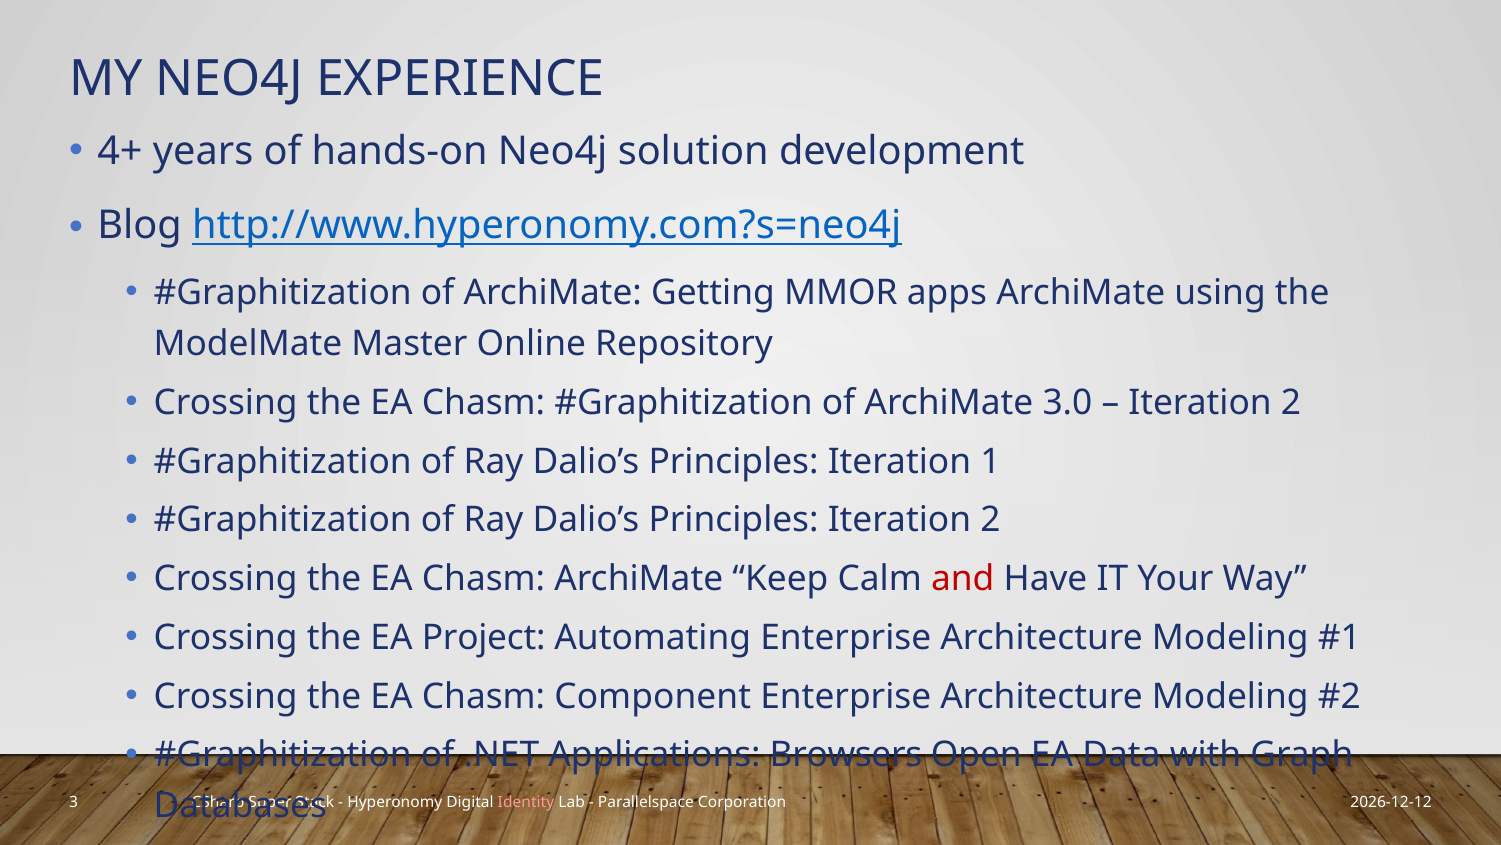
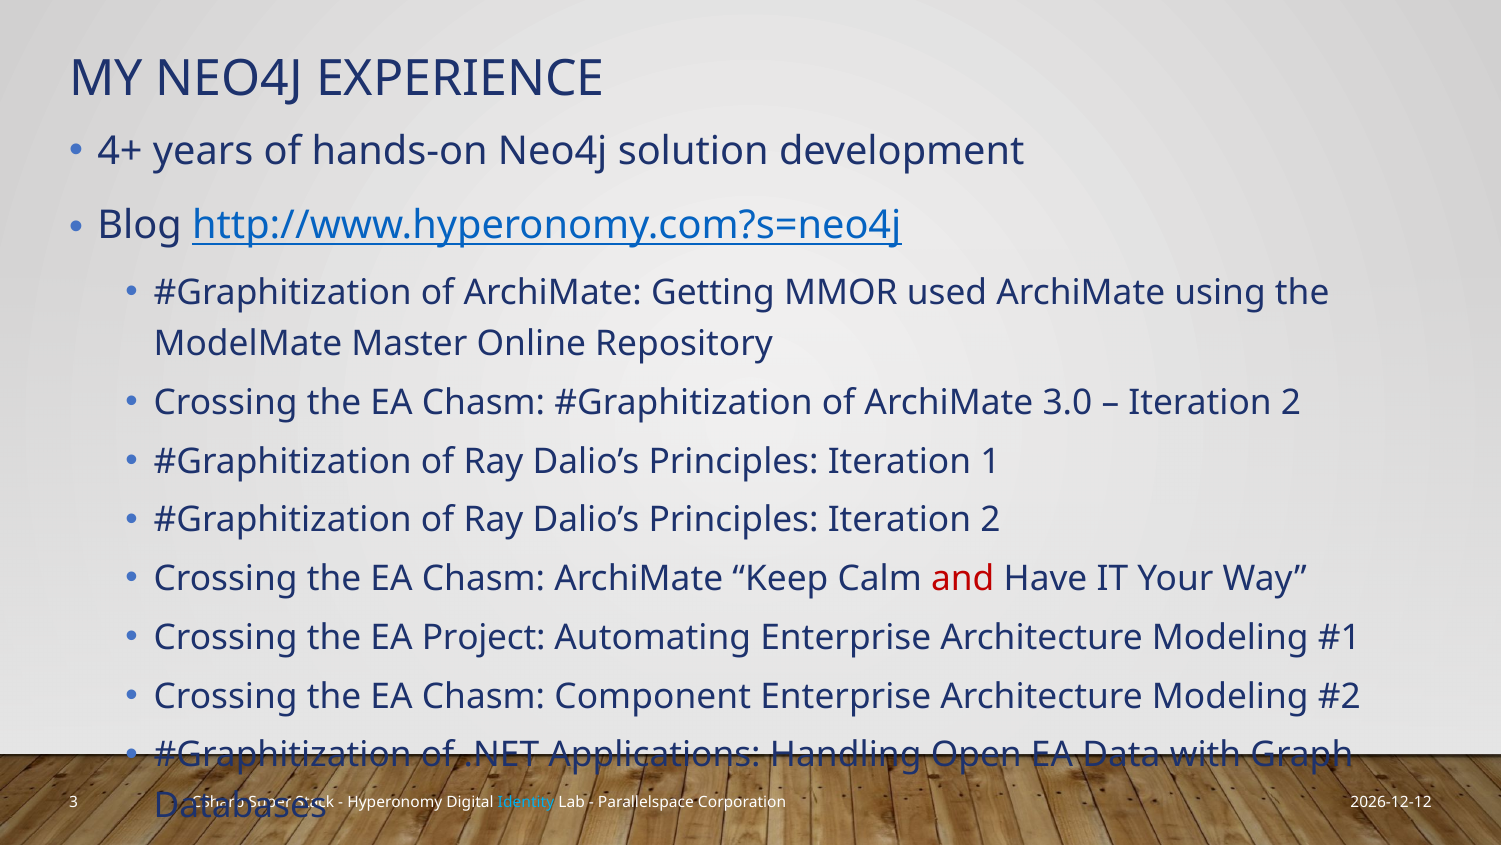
apps: apps -> used (947, 293)
Browsers: Browsers -> Handling (846, 755)
Identity colour: pink -> light blue (526, 802)
